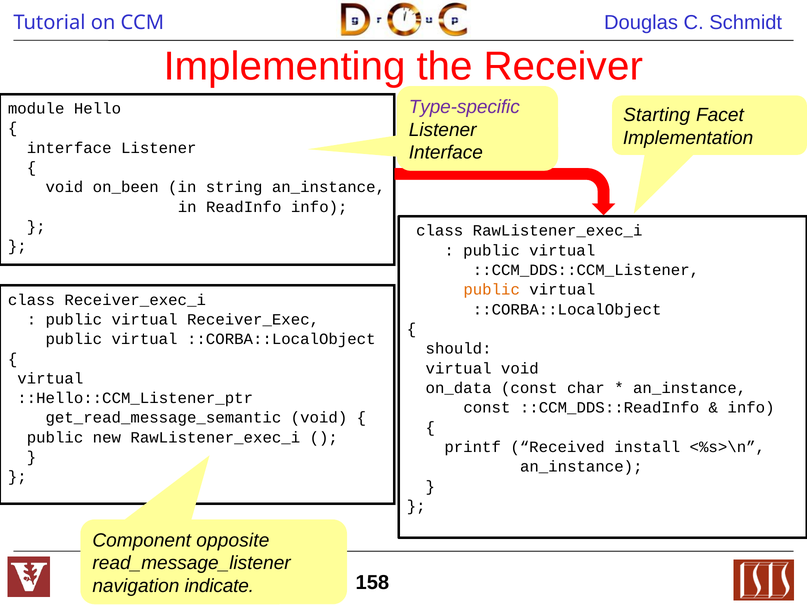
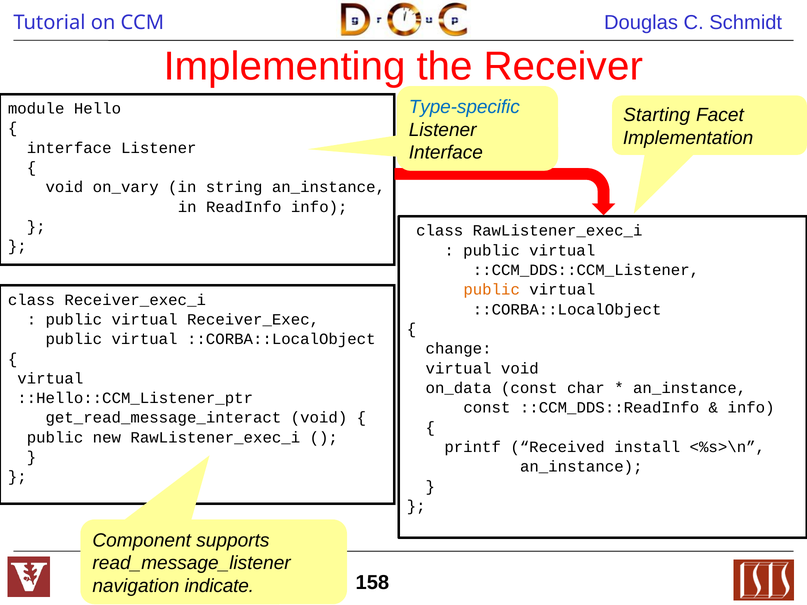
Type-specific colour: purple -> blue (464, 107)
on_been: on_been -> on_vary (126, 187)
should: should -> change (459, 349)
get_read_message_semantic: get_read_message_semantic -> get_read_message_interact (163, 418)
opposite: opposite -> supports (233, 541)
